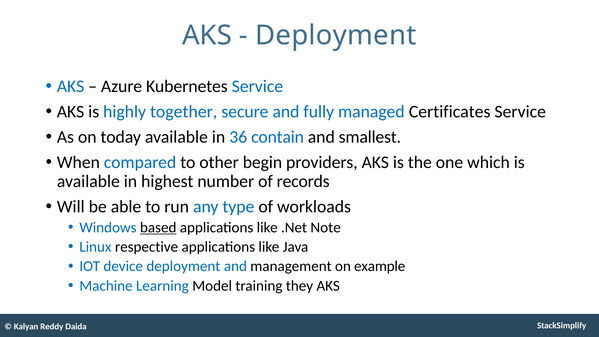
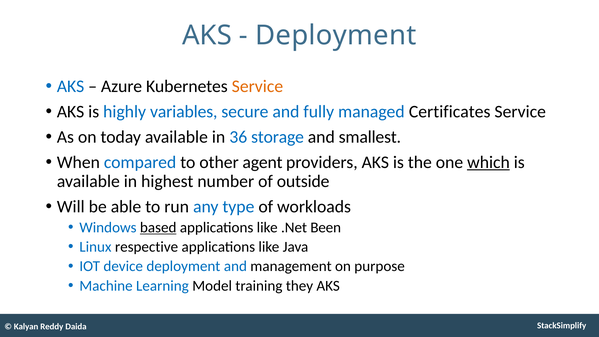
Service colour: blue -> orange (257, 86)
together: together -> variables (184, 112)
contain: contain -> storage (278, 137)
begin: begin -> agent (262, 162)
which underline: none -> present (488, 162)
records: records -> outside (303, 181)
Note: Note -> Been (326, 227)
example: example -> purpose (380, 266)
